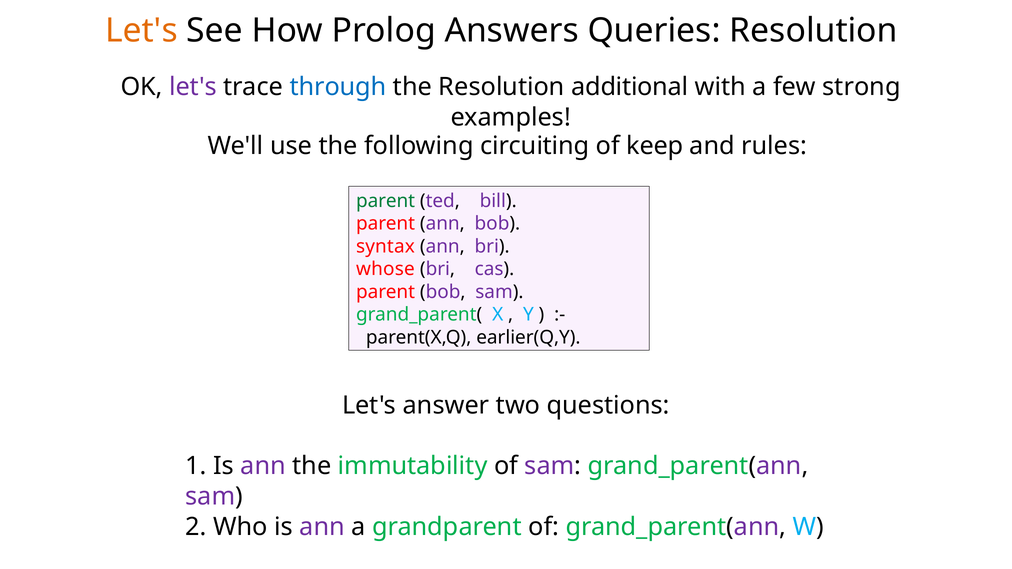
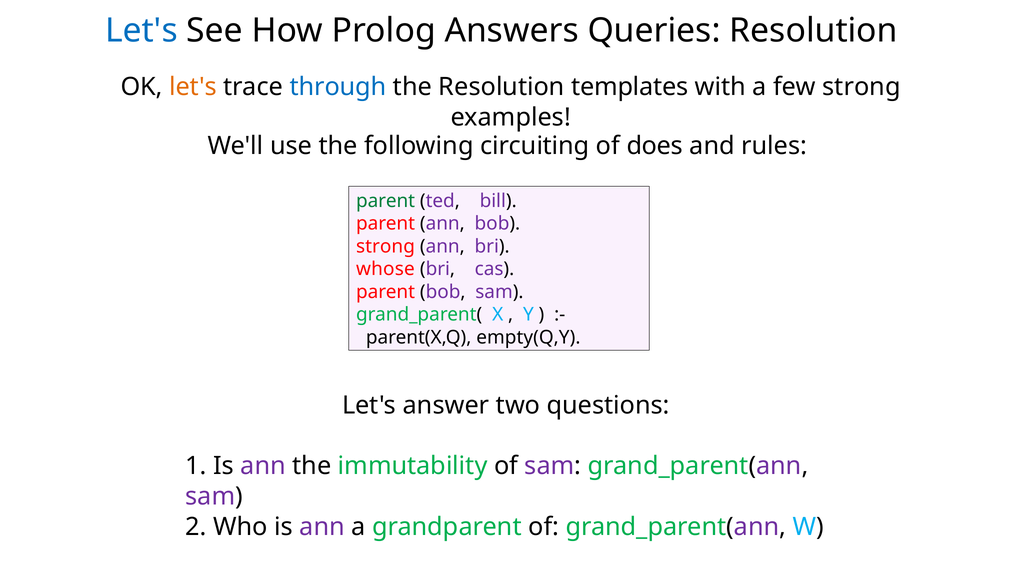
Let's colour: orange -> blue (141, 30)
let's colour: purple -> orange (193, 87)
additional: additional -> templates (630, 87)
keep: keep -> does (655, 146)
syntax: syntax -> strong (385, 246)
earlier(Q,Y: earlier(Q,Y -> empty(Q,Y (528, 337)
